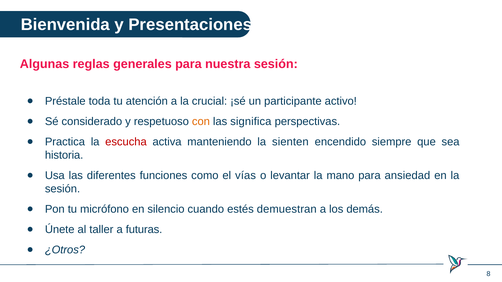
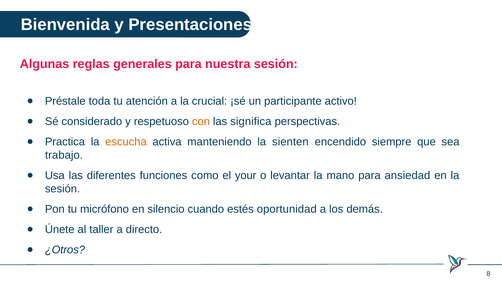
escucha colour: red -> orange (126, 142)
historia: historia -> trabajo (64, 155)
vías: vías -> your (246, 176)
demuestran: demuestran -> oportunidad (287, 209)
futuras: futuras -> directo (144, 230)
